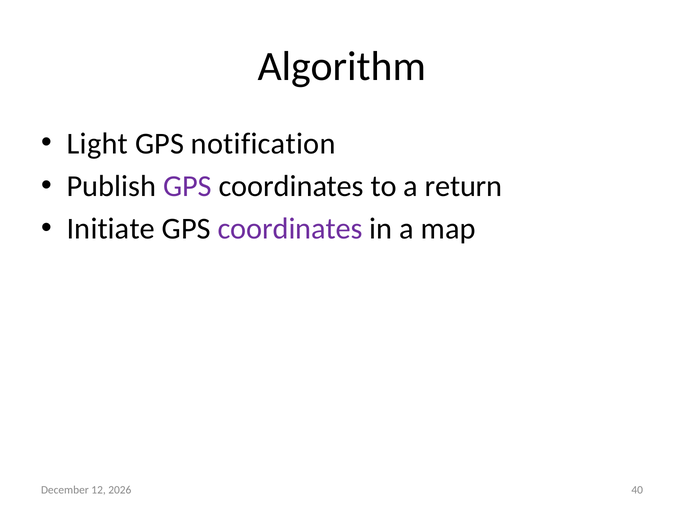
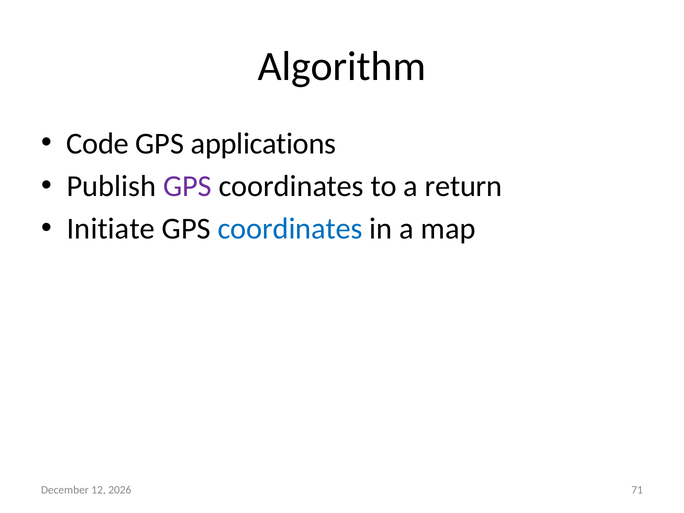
Light: Light -> Code (98, 143)
notification: notification -> applications (264, 143)
coordinates colour: purple -> blue (290, 229)
40: 40 -> 71 (637, 490)
